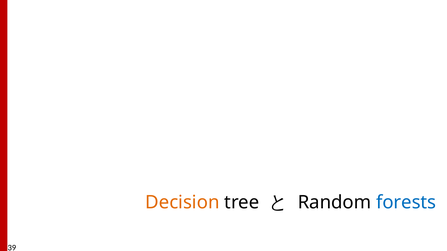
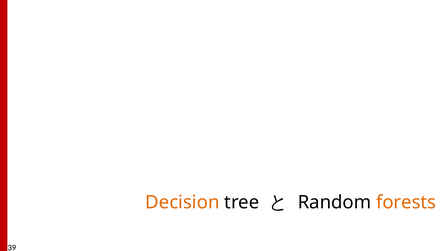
forests colour: blue -> orange (406, 203)
